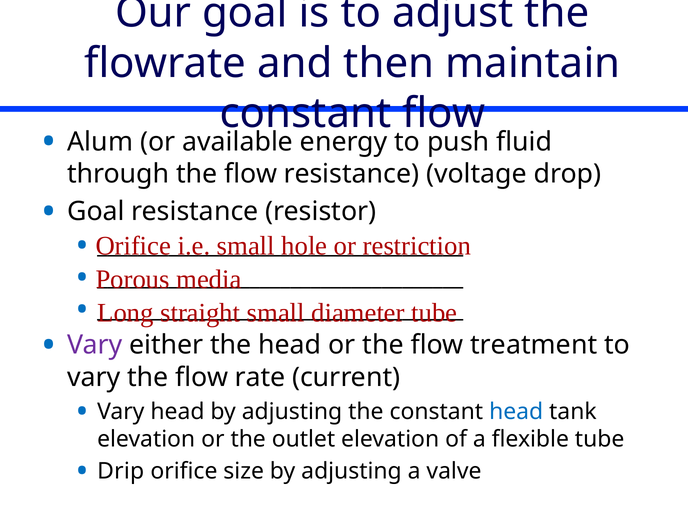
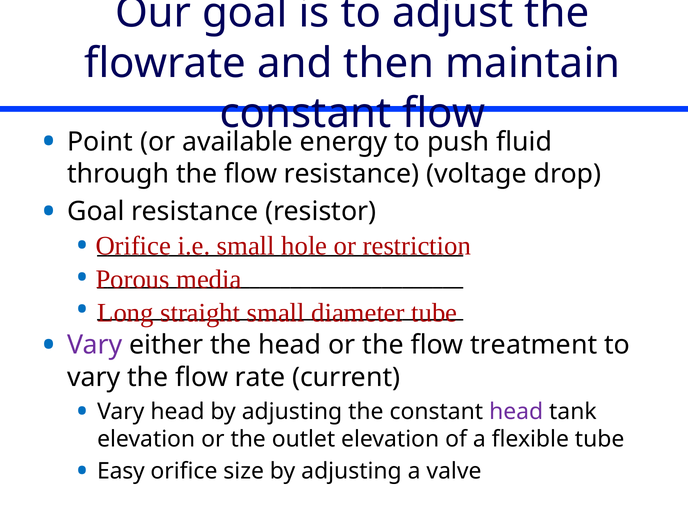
Alum: Alum -> Point (100, 142)
head colour: blue -> purple (516, 411)
Drip: Drip -> Easy (121, 471)
